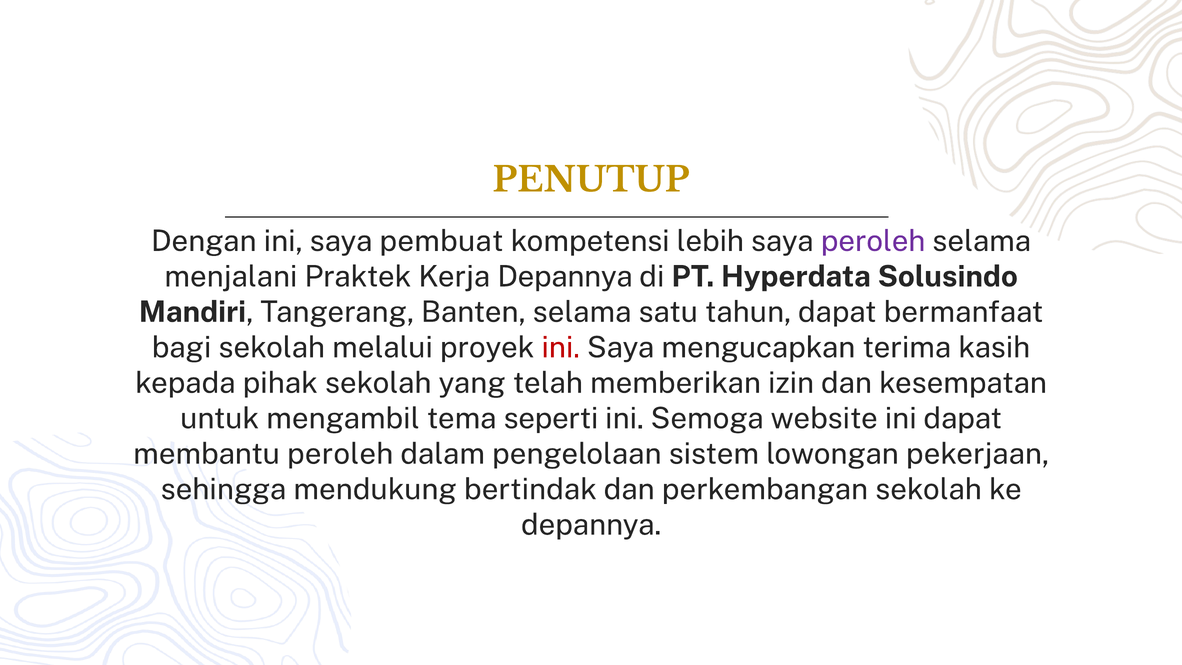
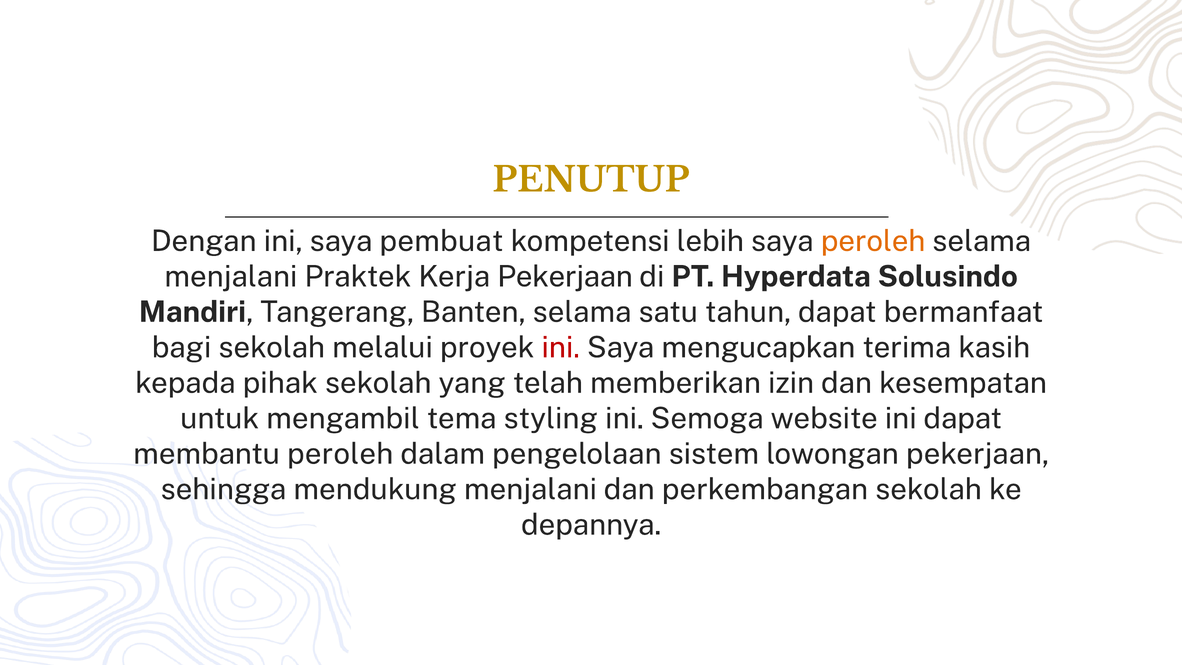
peroleh colour: purple -> orange (873, 241)
Kerja Depannya: Depannya -> Pekerjaan (565, 277)
seperti: seperti -> styling (551, 418)
mendukung bertindak: bertindak -> menjalani (530, 489)
